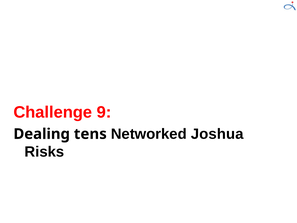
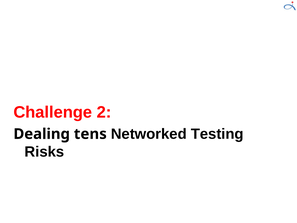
9: 9 -> 2 (104, 112)
Joshua: Joshua -> Testing (217, 134)
